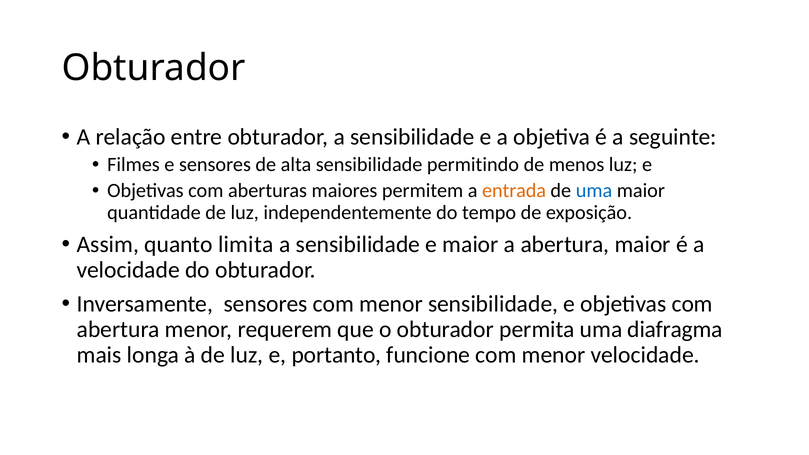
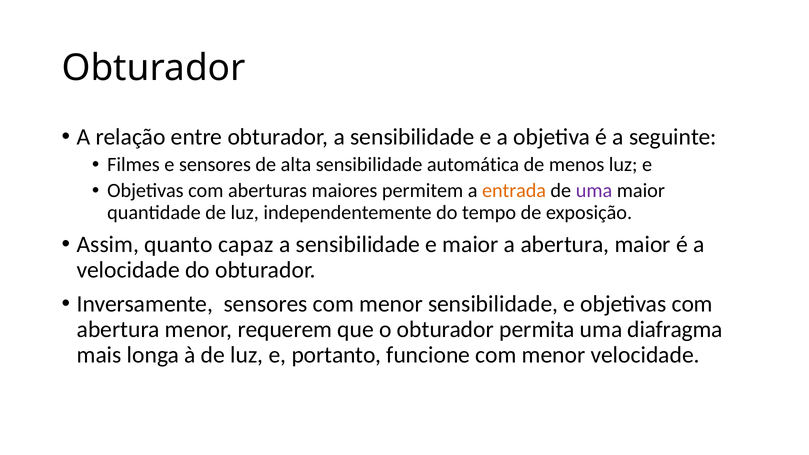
permitindo: permitindo -> automática (473, 165)
uma colour: blue -> purple (594, 191)
limita: limita -> capaz (246, 245)
